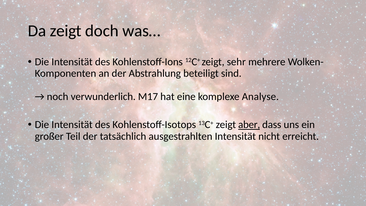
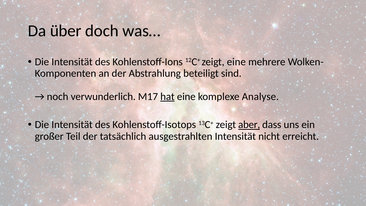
Da zeigt: zeigt -> über (66, 31)
zeigt sehr: sehr -> eine (236, 62)
hat underline: none -> present (167, 96)
